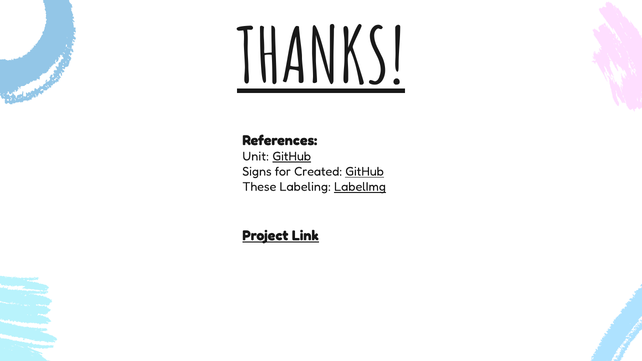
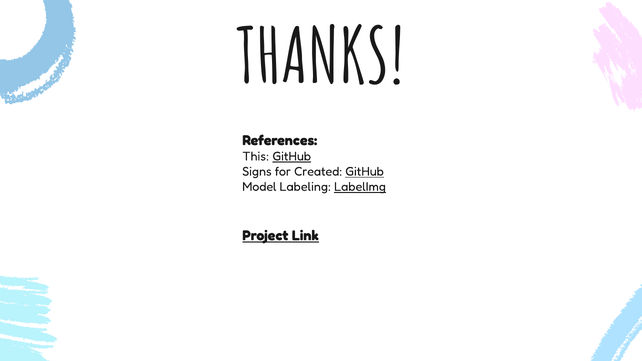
THANKS underline: present -> none (321, 58)
Unit: Unit -> This (256, 156)
These: These -> Model (259, 187)
